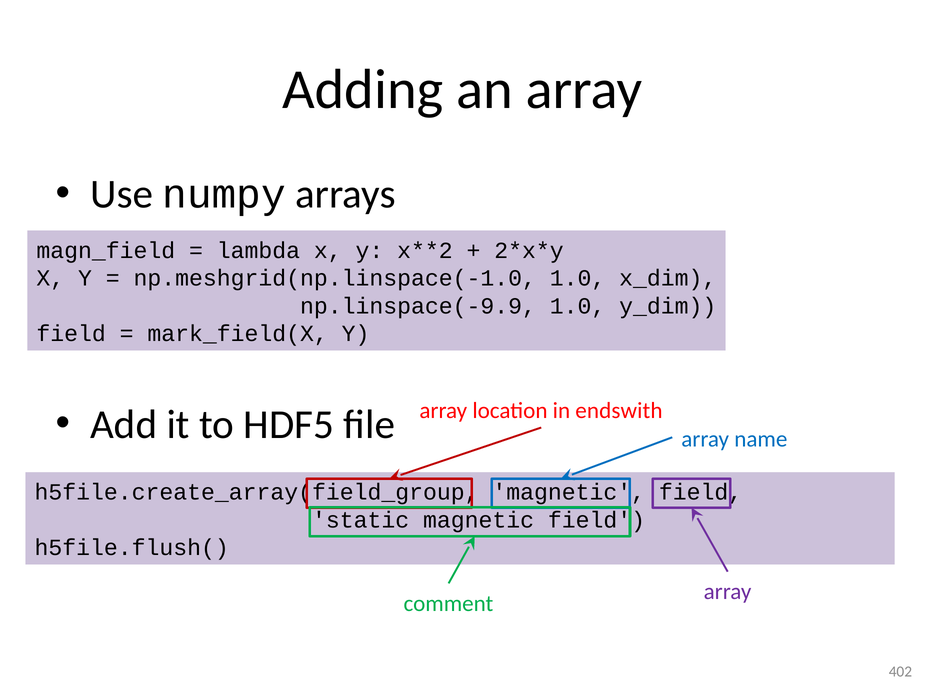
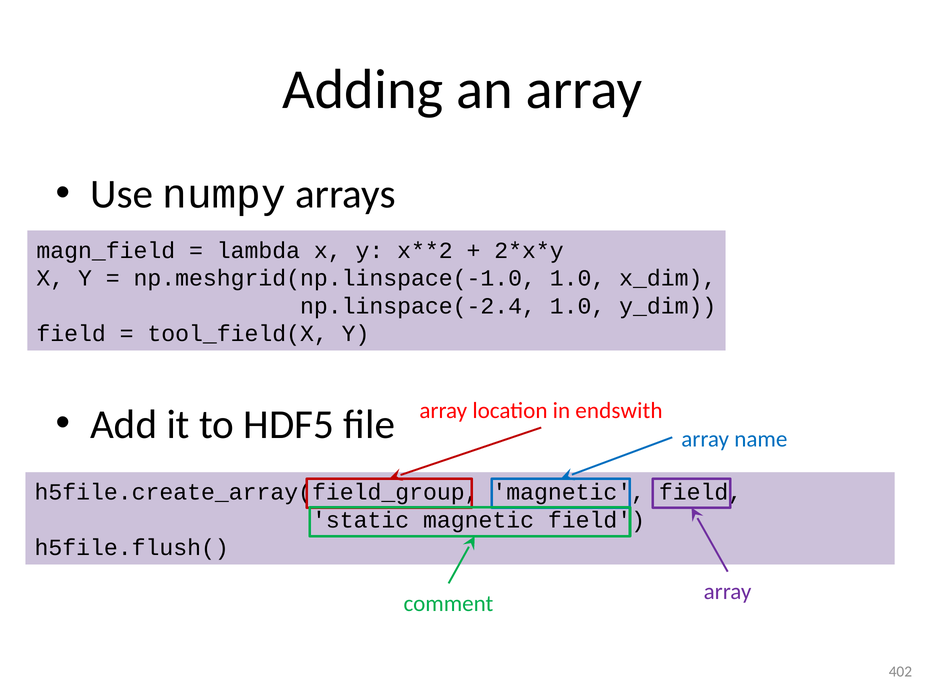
np.linspace(-9.9: np.linspace(-9.9 -> np.linspace(-2.4 (418, 306)
mark_field(X: mark_field(X -> tool_field(X (238, 334)
